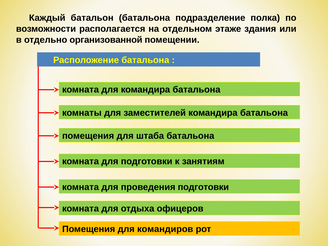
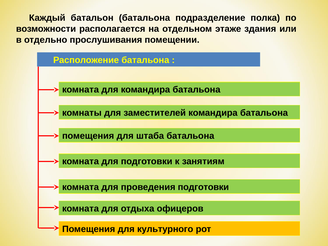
организованной: организованной -> прослушивания (106, 40)
командиров: командиров -> культурного (165, 229)
